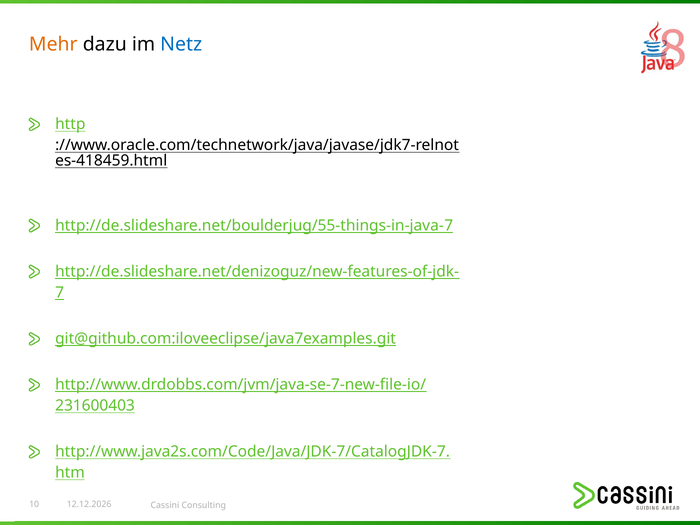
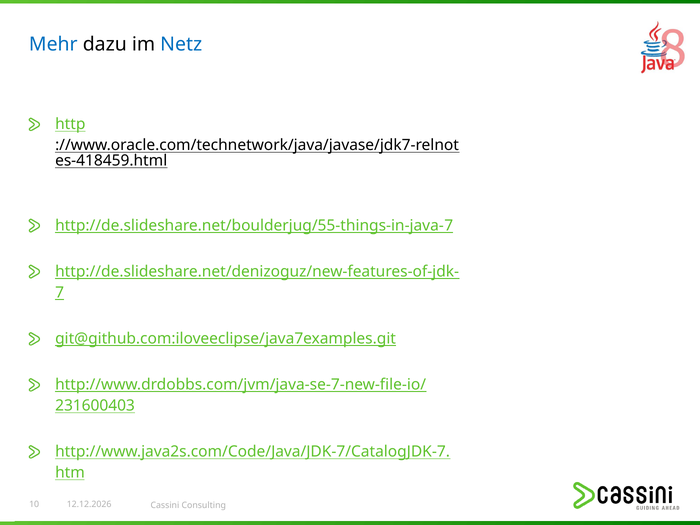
Mehr colour: orange -> blue (53, 44)
